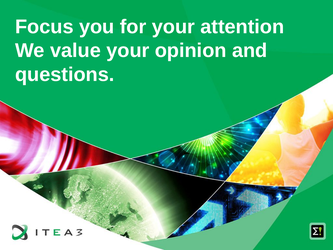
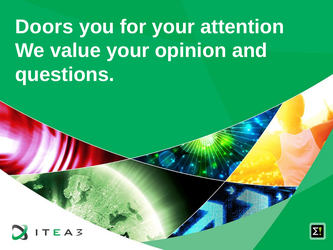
Focus: Focus -> Doors (44, 27)
